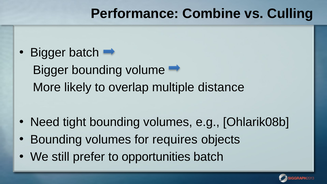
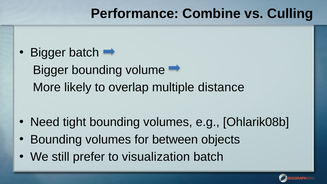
requires: requires -> between (175, 139)
opportunities: opportunities -> visualization (156, 157)
